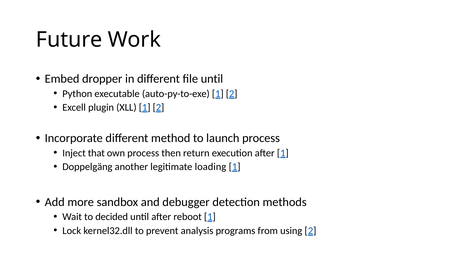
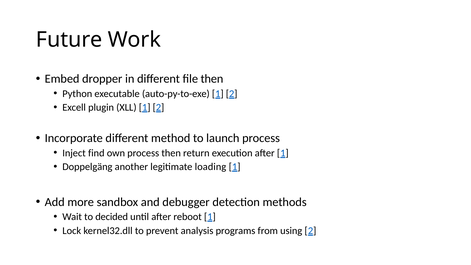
file until: until -> then (212, 79)
that: that -> find (96, 153)
